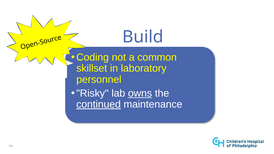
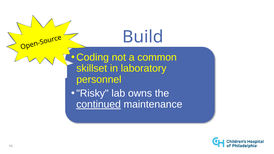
owns underline: present -> none (140, 93)
